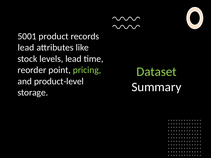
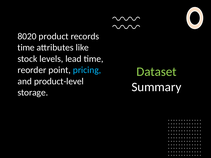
5001: 5001 -> 8020 (27, 36)
lead: lead -> time (26, 48)
pricing colour: light green -> light blue (87, 70)
